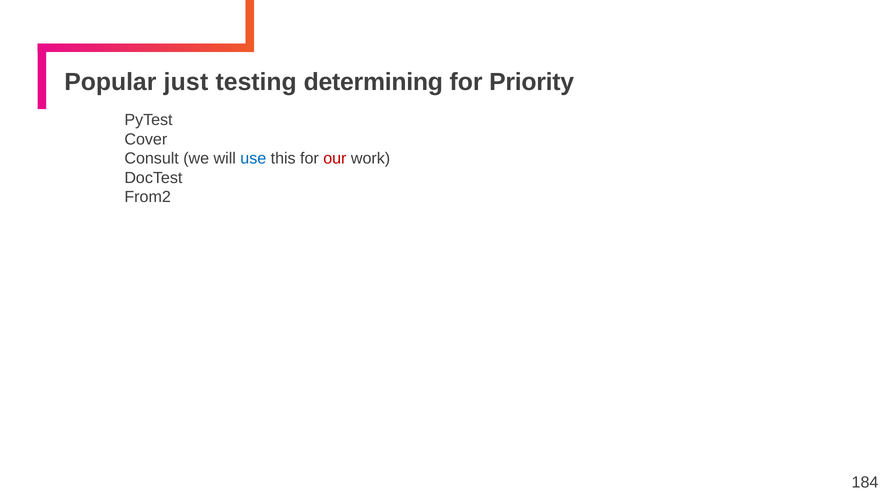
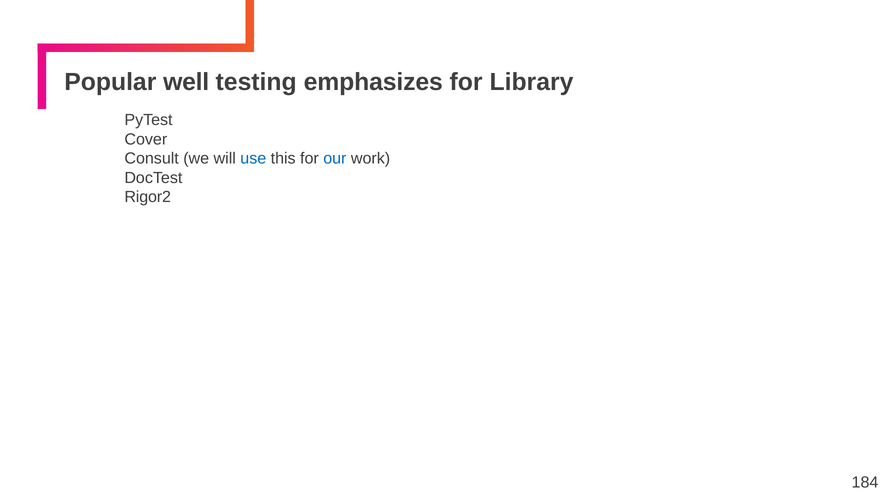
just: just -> well (186, 82)
determining: determining -> emphasizes (373, 82)
Priority: Priority -> Library (531, 82)
our colour: red -> blue (335, 159)
From2: From2 -> Rigor2 (148, 197)
